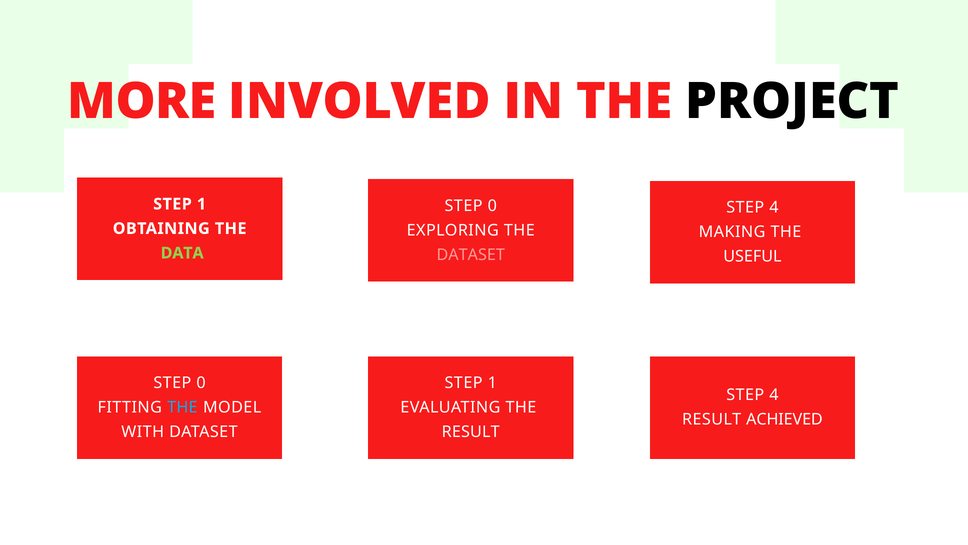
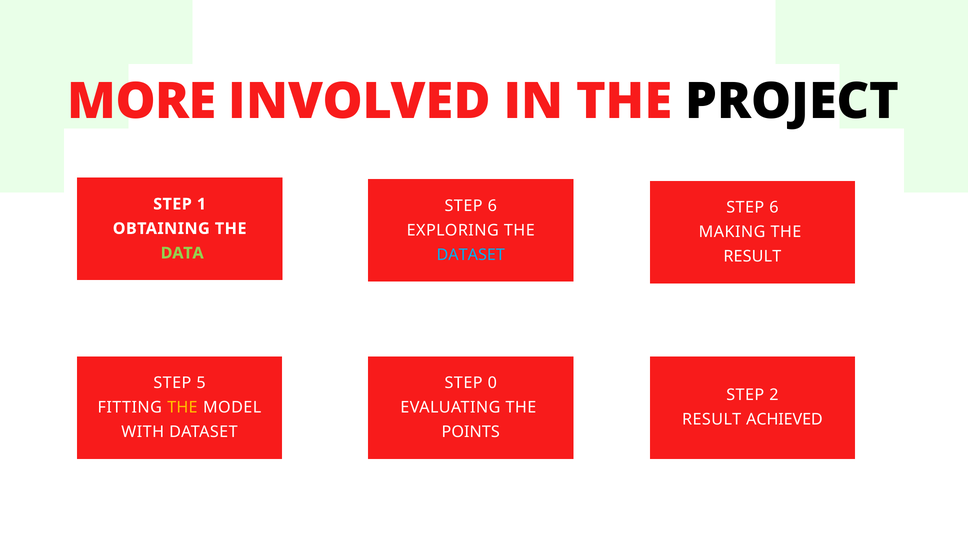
0: 0 -> 6 (492, 206)
4: 4 -> 6 (774, 207)
DATASET colour: pink -> light blue (471, 254)
USEFUL: USEFUL -> RESULT (752, 256)
0: 0 -> 5 (201, 383)
1: 1 -> 0 (492, 383)
4: 4 -> 2 (774, 395)
THE colour: light blue -> yellow (182, 407)
RESULT: RESULT -> POINTS (471, 431)
